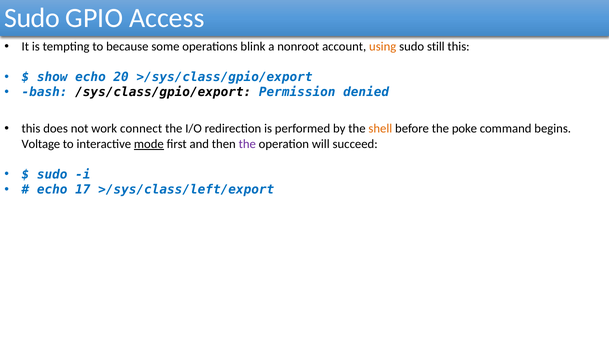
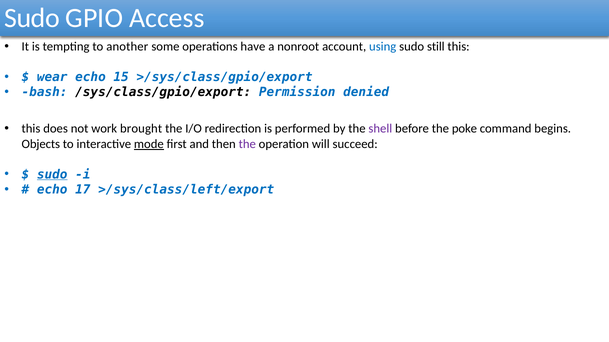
because: because -> another (127, 47)
blink: blink -> have (253, 47)
using colour: orange -> blue (383, 47)
show: show -> wear (52, 77)
20: 20 -> 15 (121, 77)
connect: connect -> brought (141, 129)
shell colour: orange -> purple (380, 129)
Voltage: Voltage -> Objects (41, 144)
sudo underline: none -> present (52, 175)
